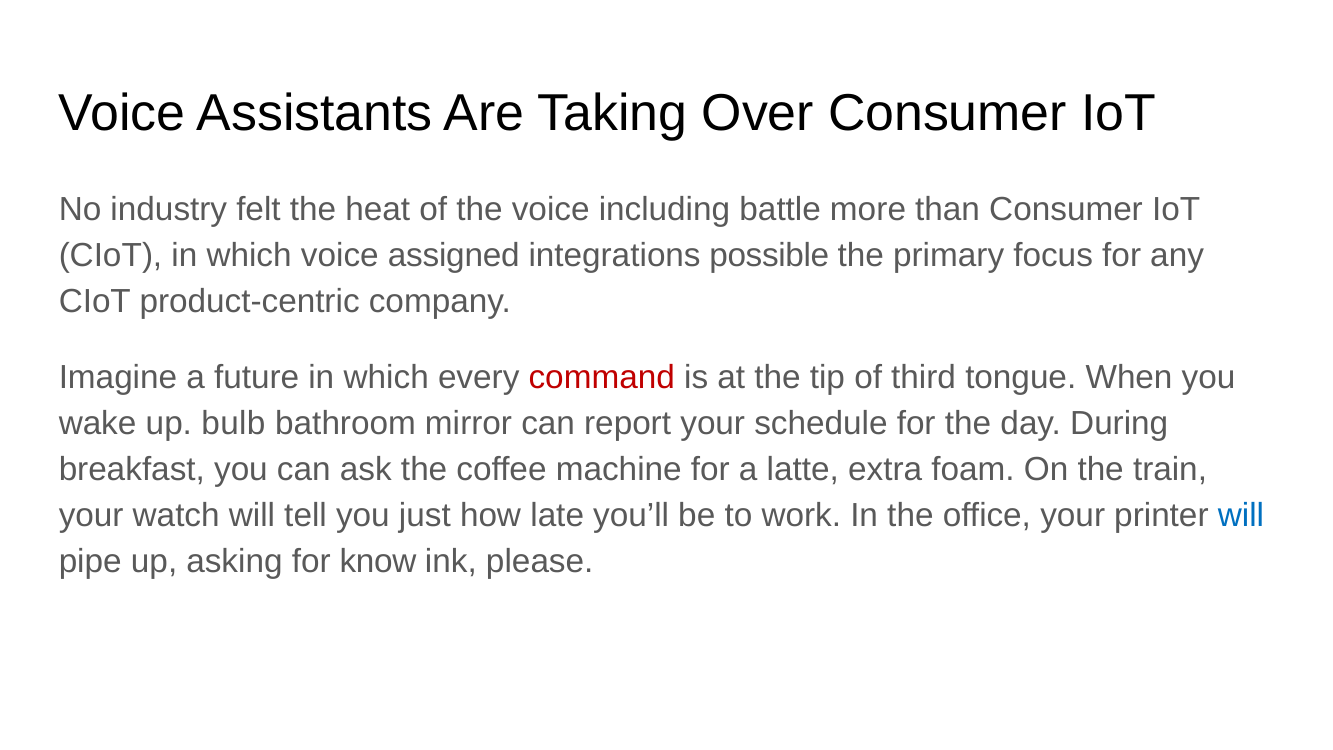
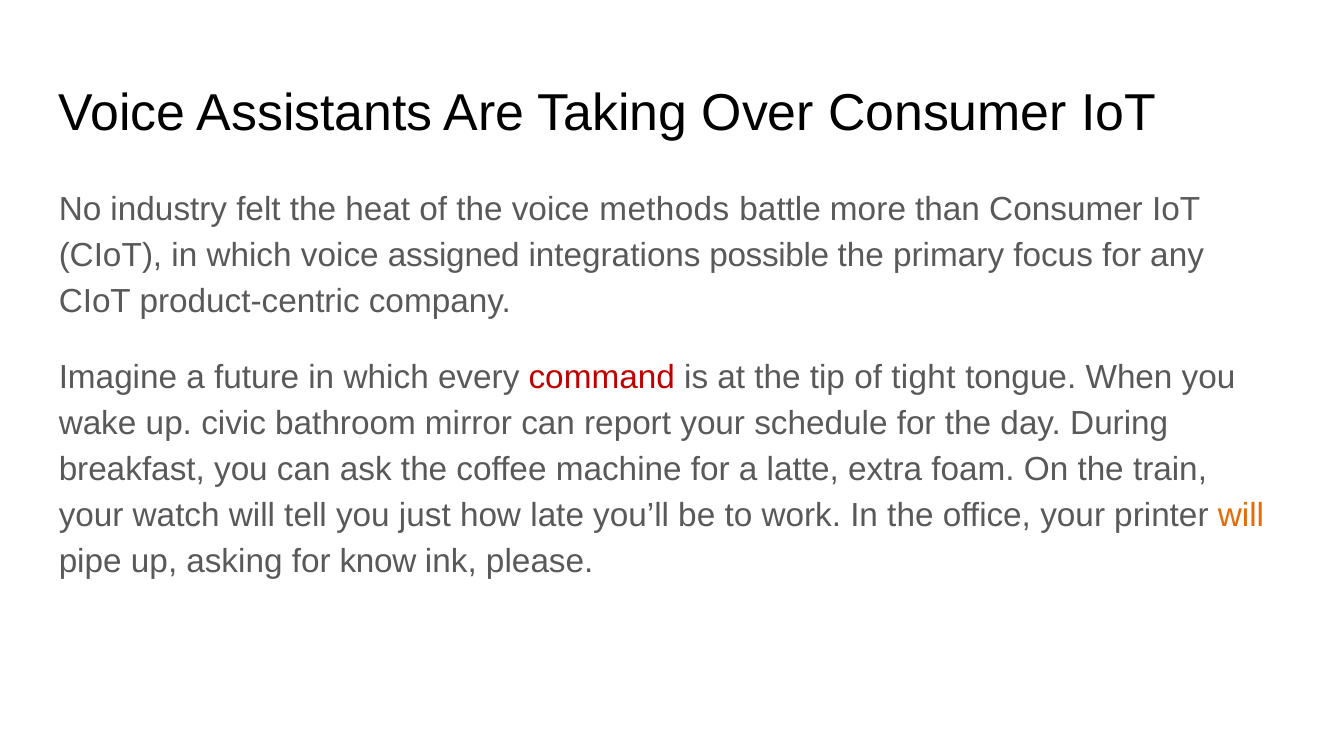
including: including -> methods (664, 210)
third: third -> tight (923, 377)
bulb: bulb -> civic (234, 423)
will colour: blue -> orange (1241, 515)
